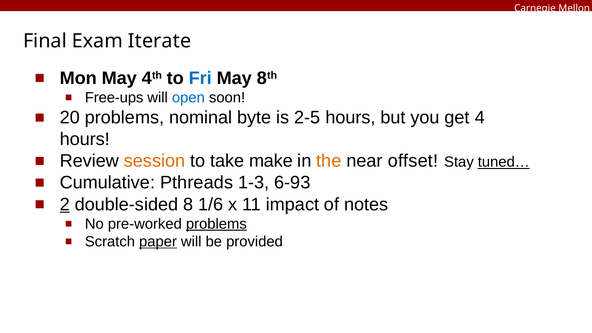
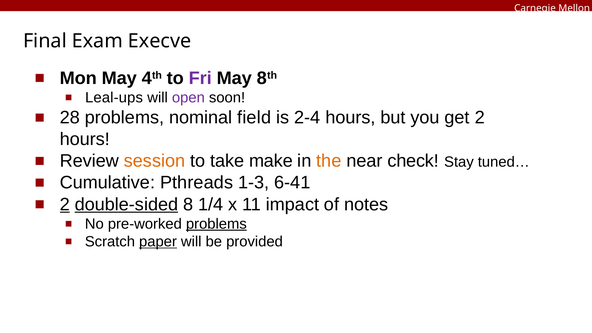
Iterate: Iterate -> Execve (160, 41)
Fri colour: blue -> purple (200, 78)
Free-ups: Free-ups -> Leal-ups (114, 98)
open colour: blue -> purple (188, 98)
20: 20 -> 28 (70, 118)
byte: byte -> field (254, 118)
2-5: 2-5 -> 2-4 (307, 118)
get 4: 4 -> 2 (480, 118)
offset: offset -> check (413, 161)
tuned… underline: present -> none (504, 162)
6-93: 6-93 -> 6-41 (292, 183)
double-sided underline: none -> present (126, 204)
1/6: 1/6 -> 1/4 (211, 204)
